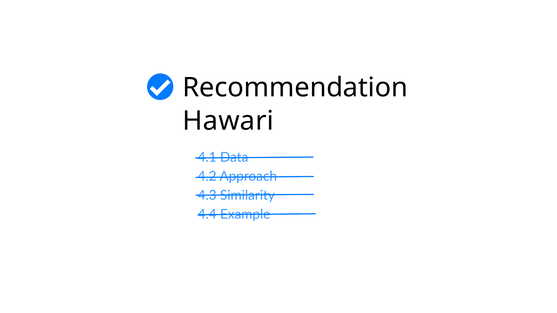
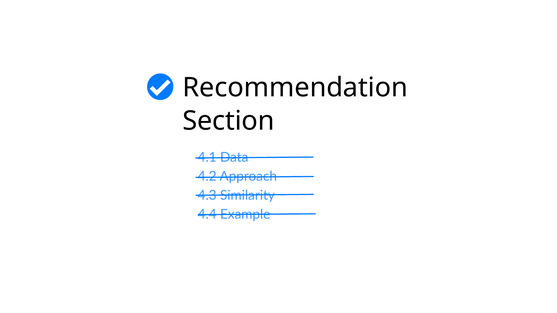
Hawari: Hawari -> Section (228, 121)
